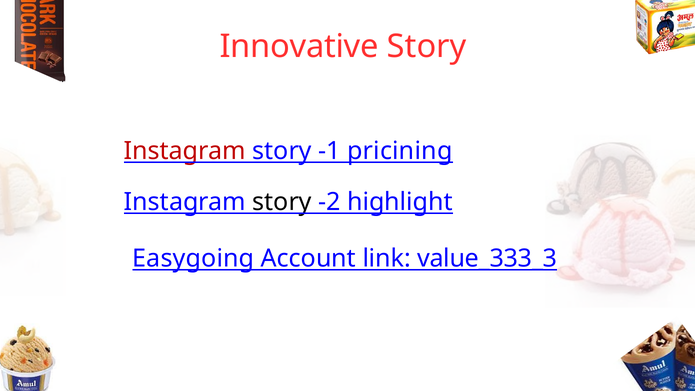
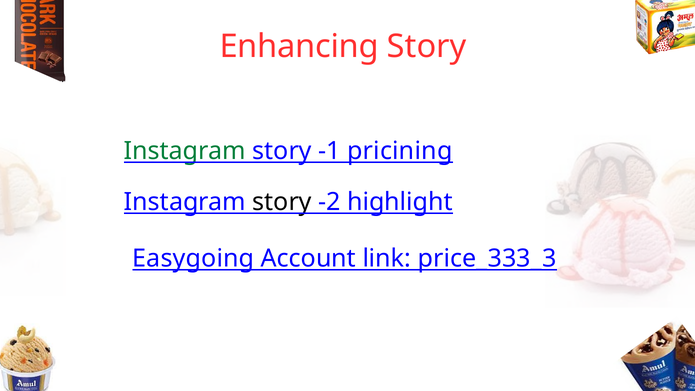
Innovative: Innovative -> Enhancing (299, 47)
Instagram colour: red -> green (185, 151)
value_333_3: value_333_3 -> price_333_3 (487, 258)
